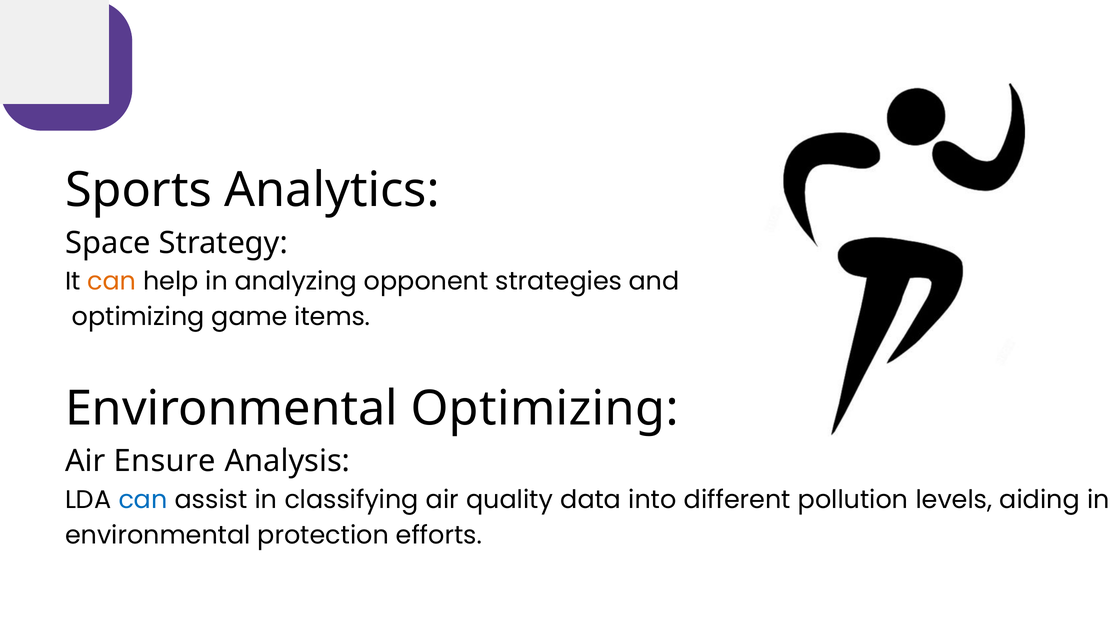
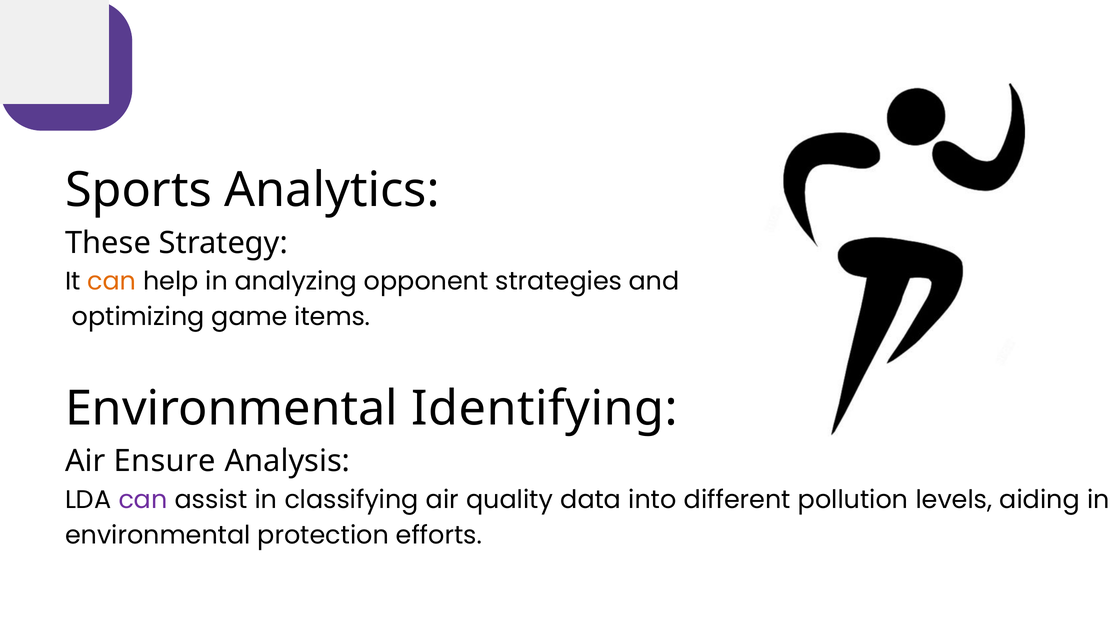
Space: Space -> These (108, 243)
Environmental Optimizing: Optimizing -> Identifying (545, 408)
can colour: blue -> purple (143, 500)
